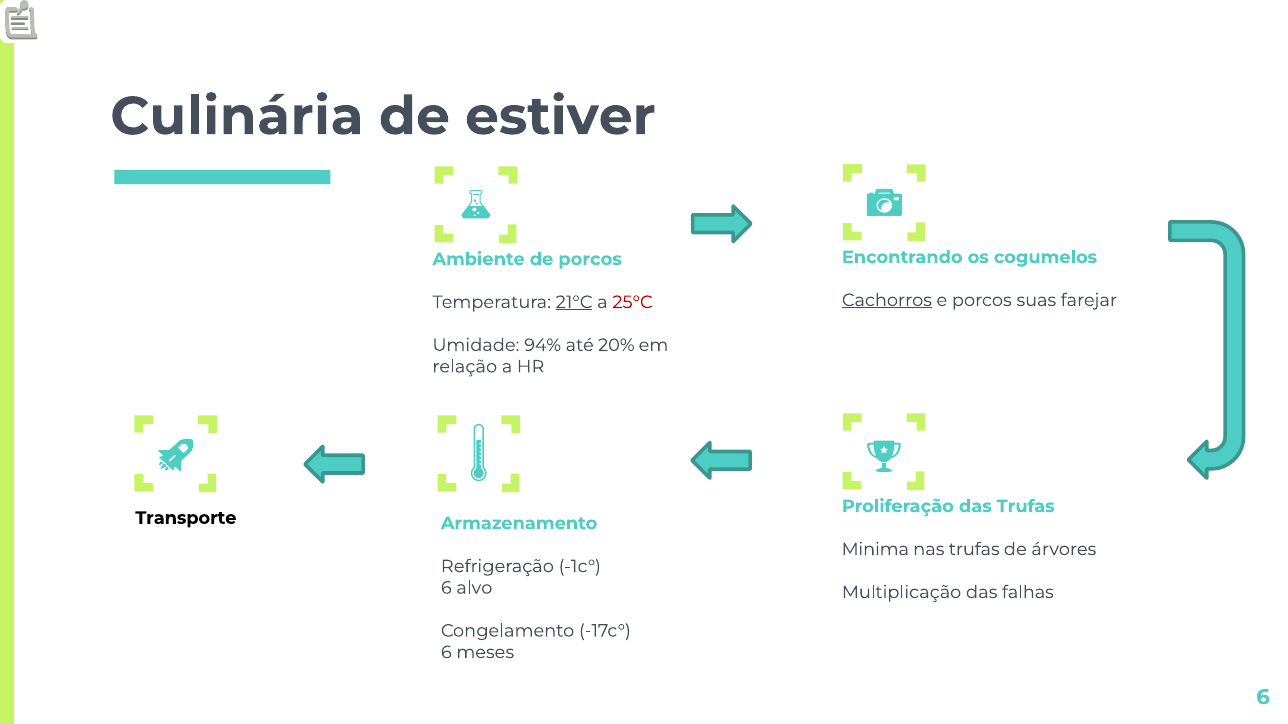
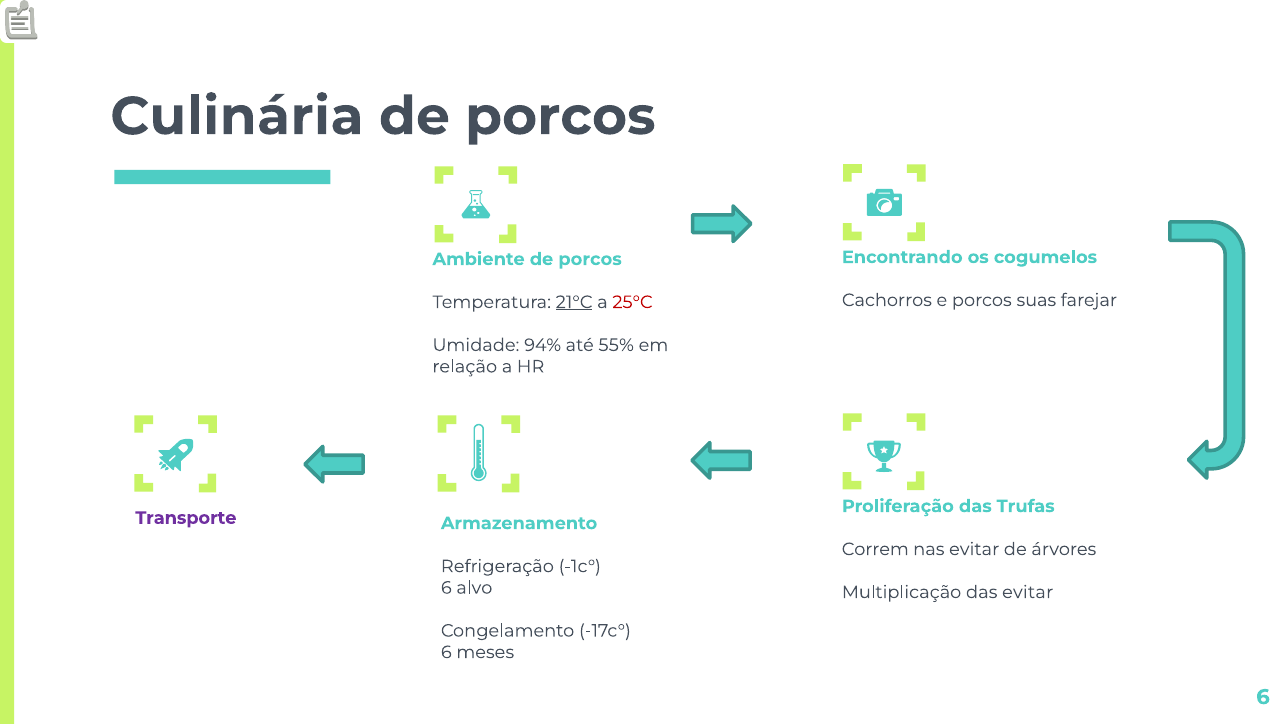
estiver: estiver -> porcos (560, 117)
Cachorros underline: present -> none (887, 300)
20%: 20% -> 55% (616, 345)
Transporte colour: black -> purple (186, 518)
Minima: Minima -> Correm (875, 550)
nas trufas: trufas -> evitar (974, 550)
das falhas: falhas -> evitar (1028, 593)
